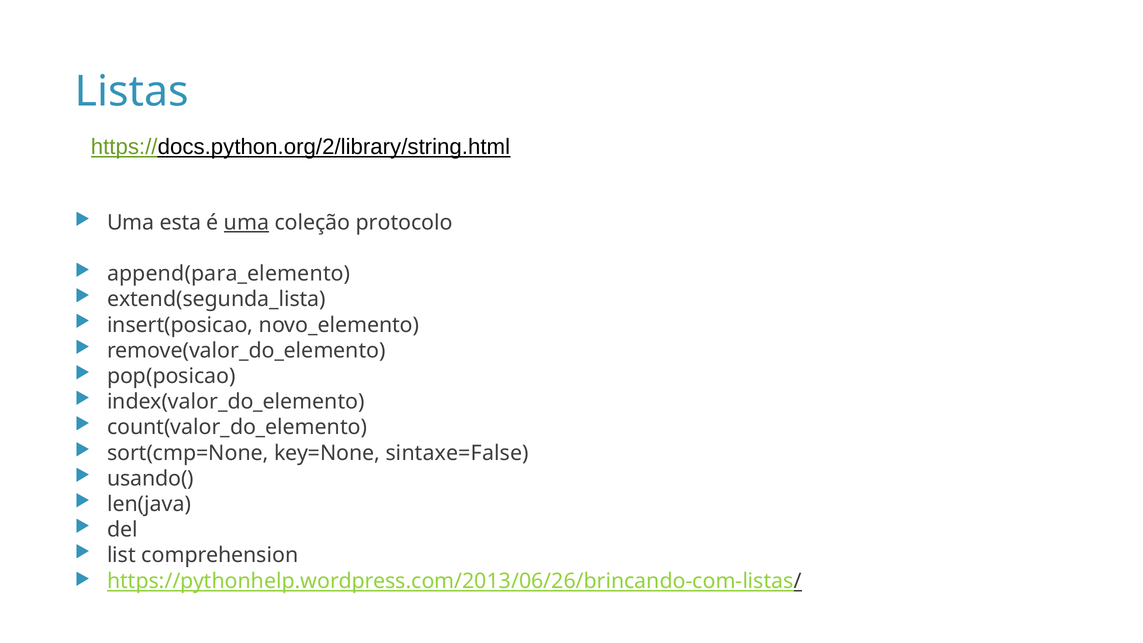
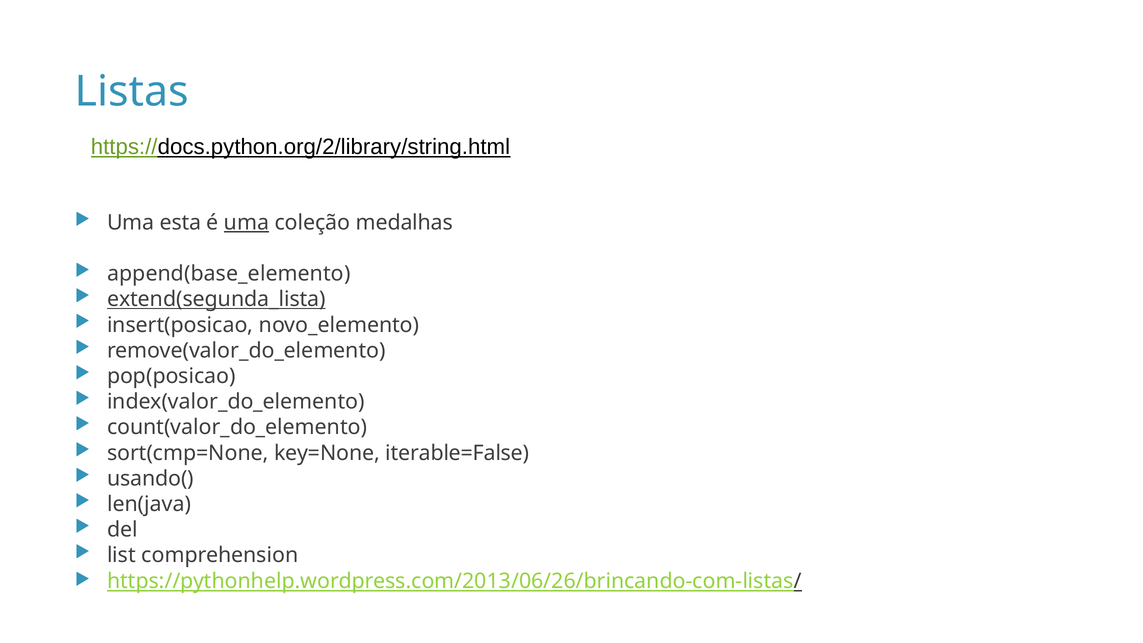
protocolo: protocolo -> medalhas (404, 223)
append(para_elemento: append(para_elemento -> append(base_elemento (229, 274)
extend(segunda_lista underline: none -> present (216, 299)
sintaxe=False: sintaxe=False -> iterable=False (457, 453)
